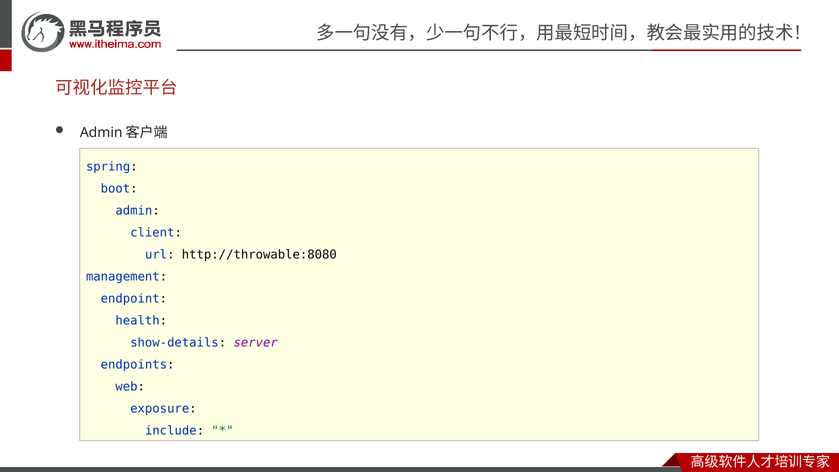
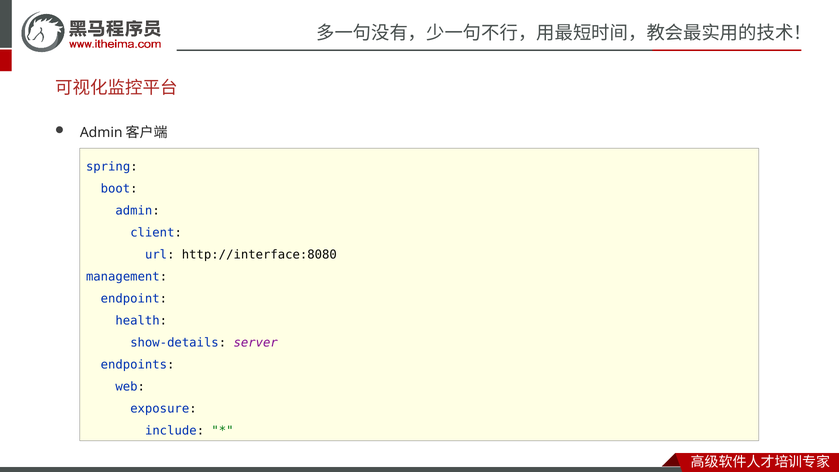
http://throwable:8080: http://throwable:8080 -> http://interface:8080 (259, 255)
